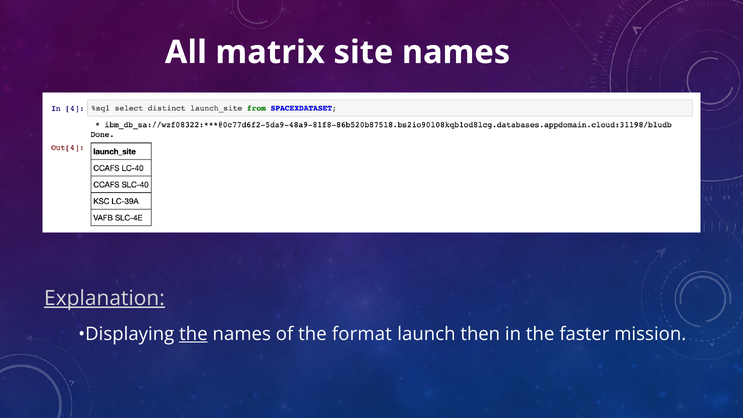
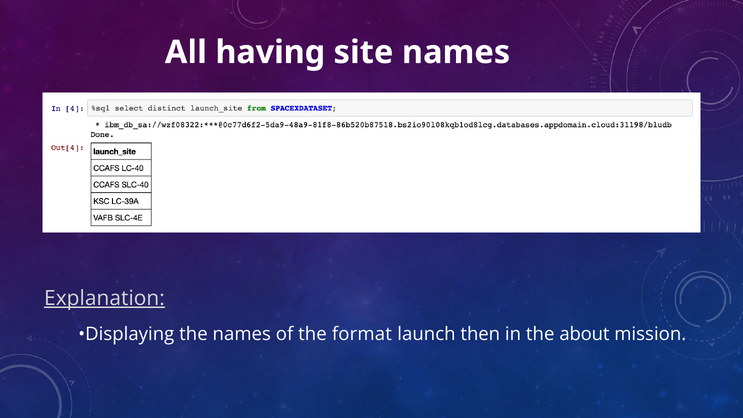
matrix: matrix -> having (270, 52)
the underline: present -> none (193, 334)
faster: faster -> about (584, 334)
